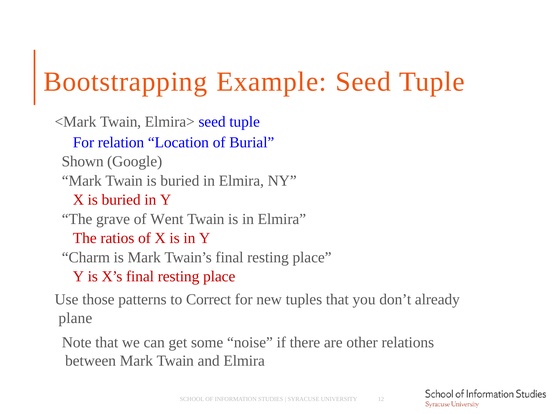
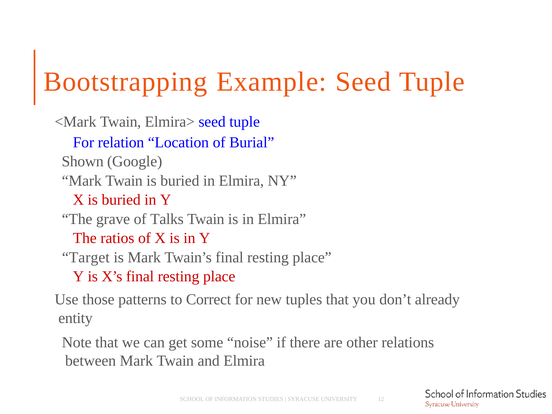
Went: Went -> Talks (167, 219)
Charm: Charm -> Target (86, 257)
plane: plane -> entity (75, 318)
